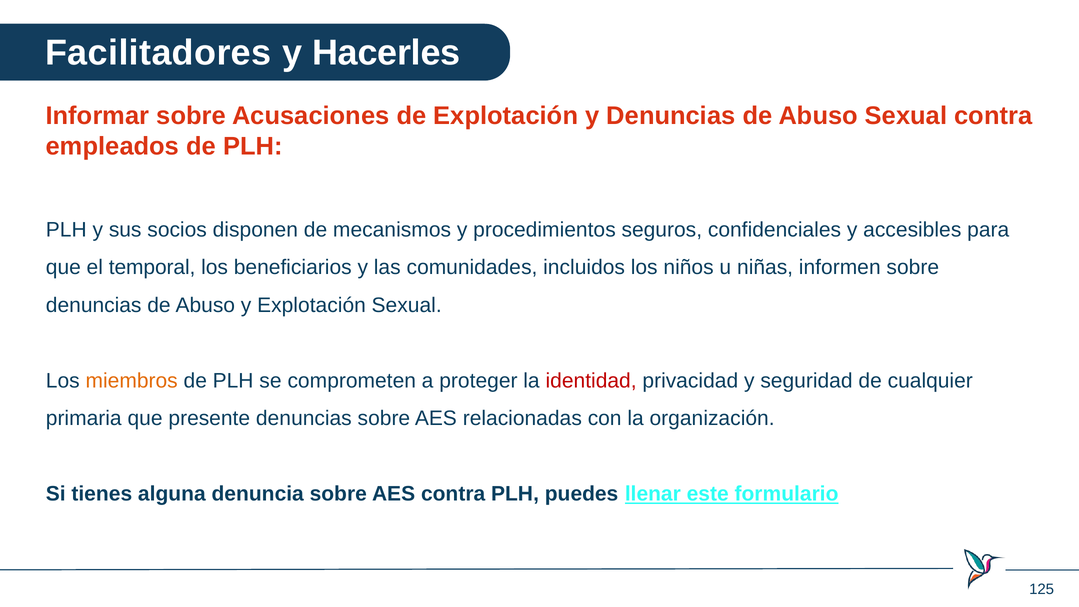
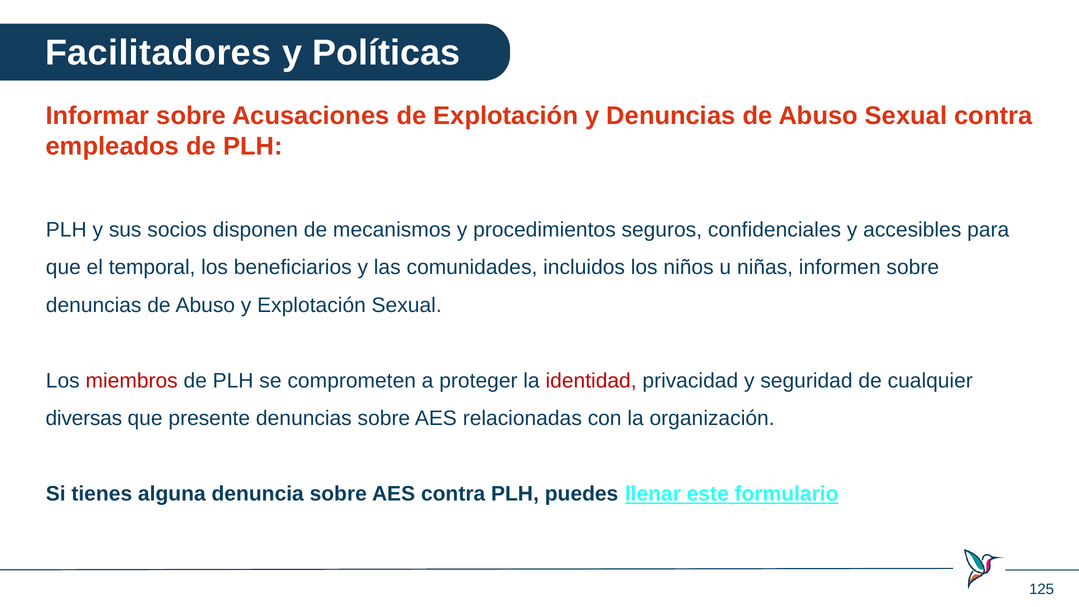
Hacerles: Hacerles -> Políticas (386, 53)
miembros colour: orange -> red (132, 381)
primaria: primaria -> diversas (84, 418)
